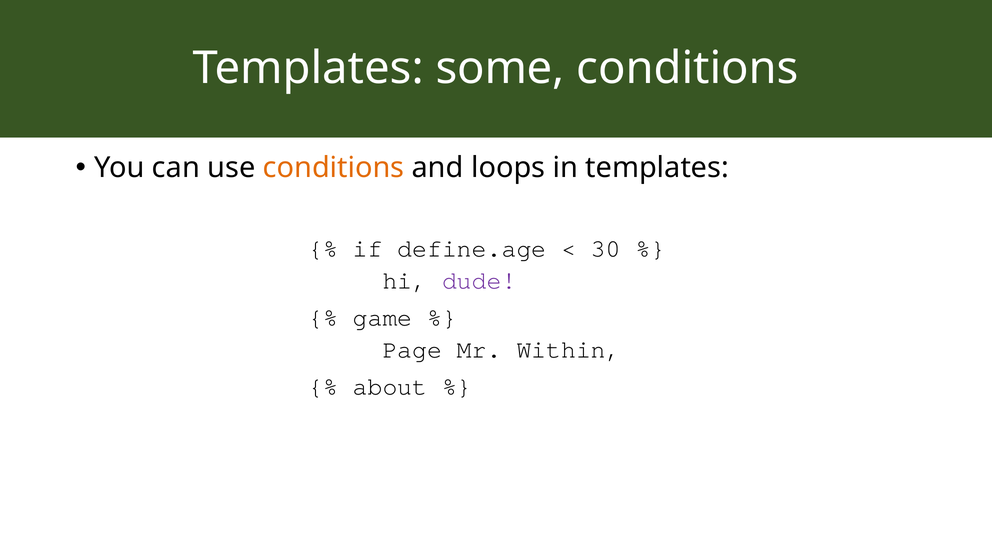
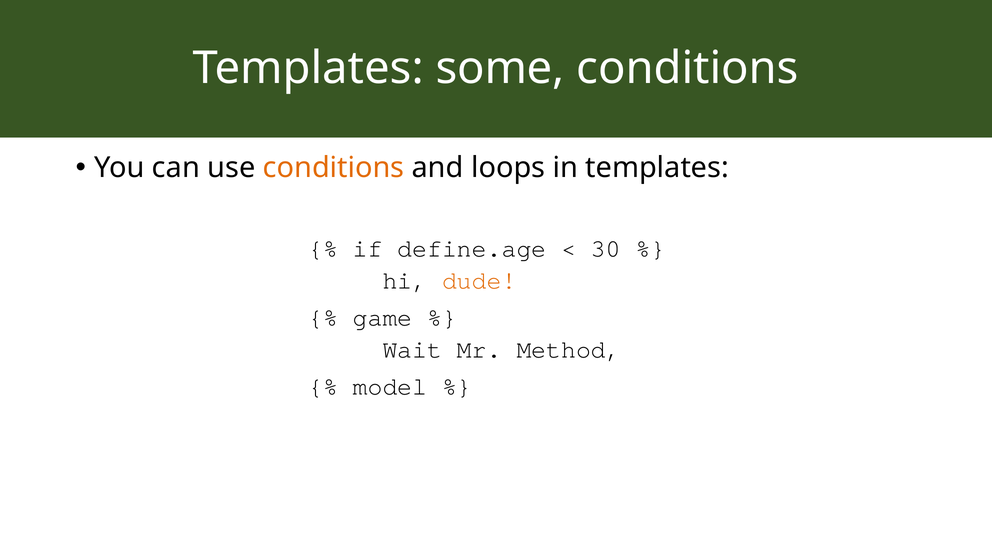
dude colour: purple -> orange (479, 281)
Page: Page -> Wait (412, 350)
Within: Within -> Method (569, 350)
about: about -> model (390, 387)
